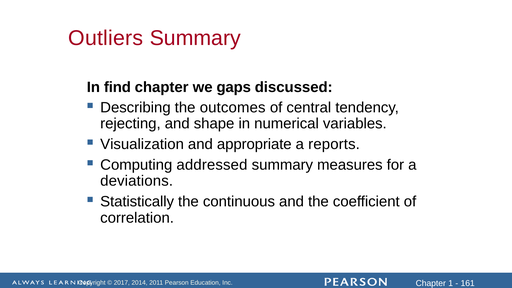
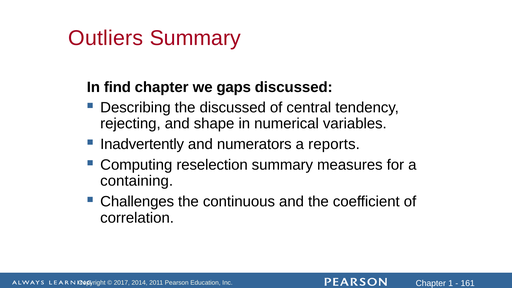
the outcomes: outcomes -> discussed (233, 108)
Visualization: Visualization -> Inadvertently (142, 144)
appropriate: appropriate -> numerators (254, 144)
addressed: addressed -> reselection (212, 165)
deviations: deviations -> containing (137, 181)
Statistically: Statistically -> Challenges (137, 202)
